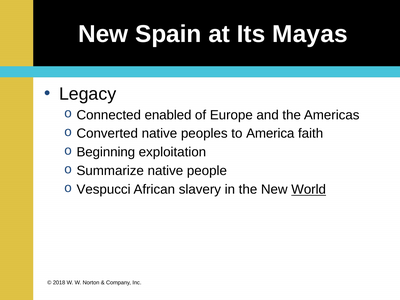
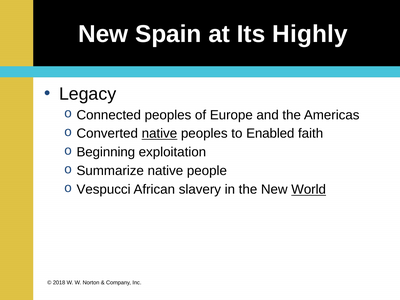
Mayas: Mayas -> Highly (310, 34)
Connected enabled: enabled -> peoples (168, 115)
native underline: none -> present (159, 134)
America: America -> Enabled (270, 134)
